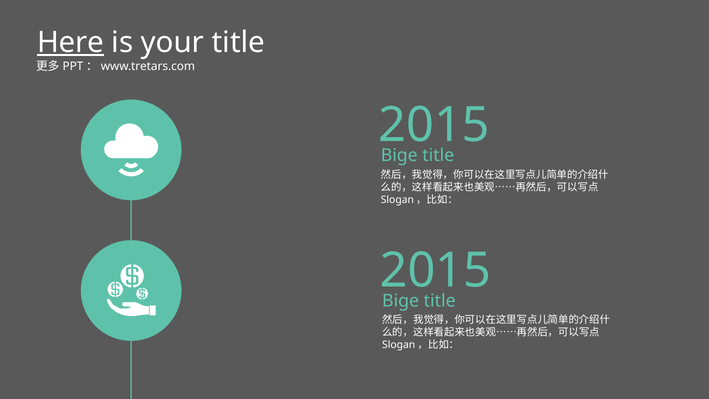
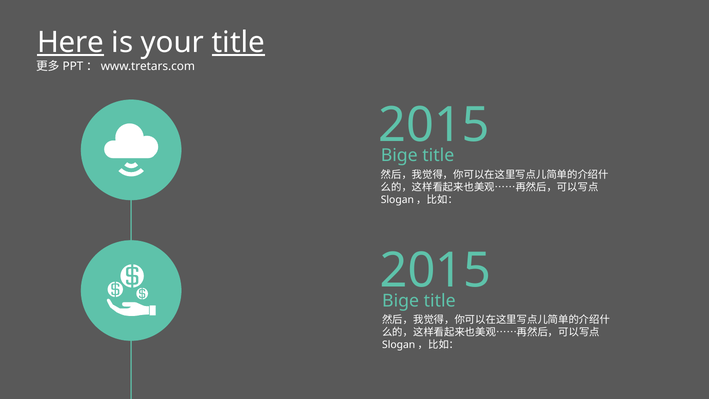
title underline: none -> present (238, 42)
